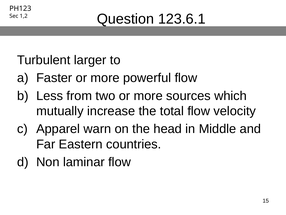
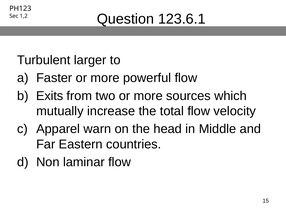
Less: Less -> Exits (50, 96)
